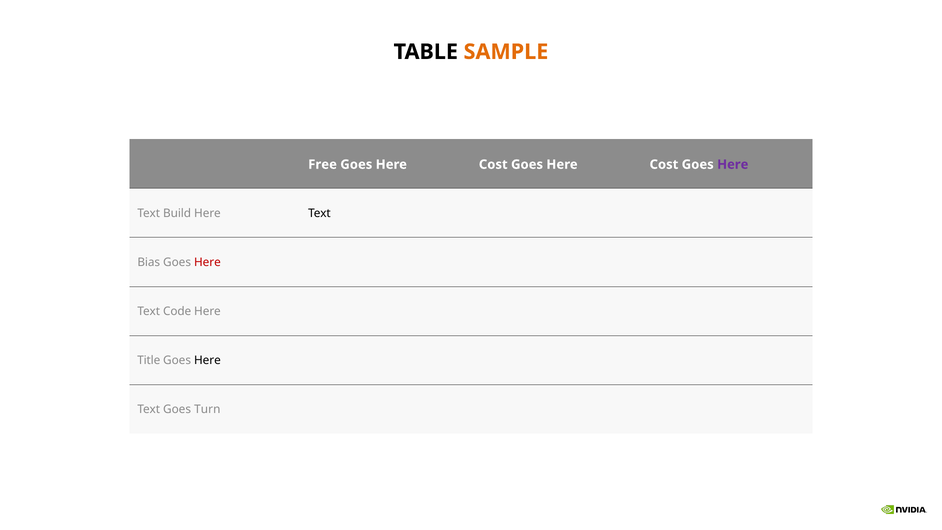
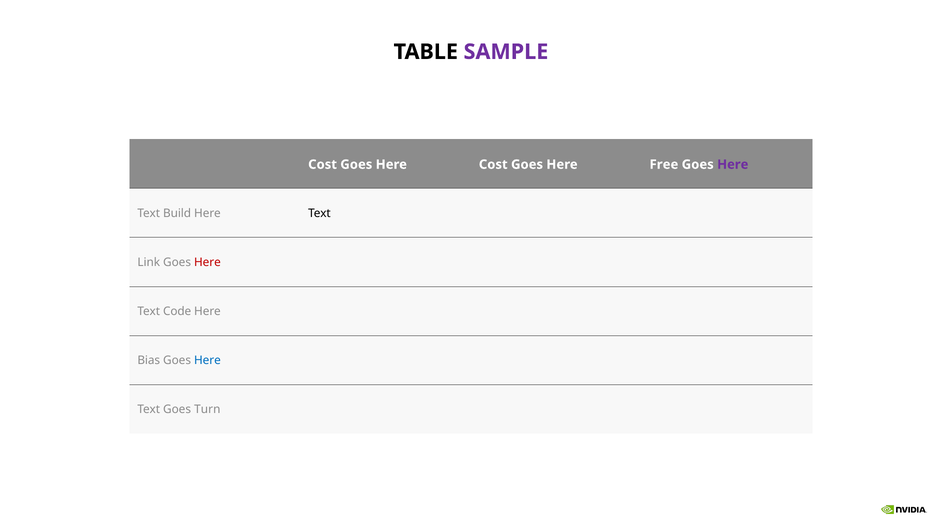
SAMPLE colour: orange -> purple (506, 52)
Free: Free -> Cost (323, 164)
Cost: Cost -> Free (664, 164)
Bias: Bias -> Link (149, 262)
Title: Title -> Bias (149, 360)
Here colour: black -> blue (207, 360)
